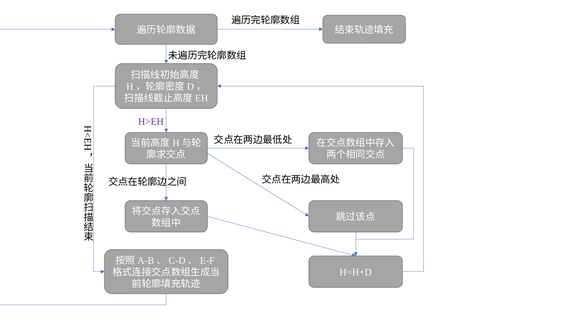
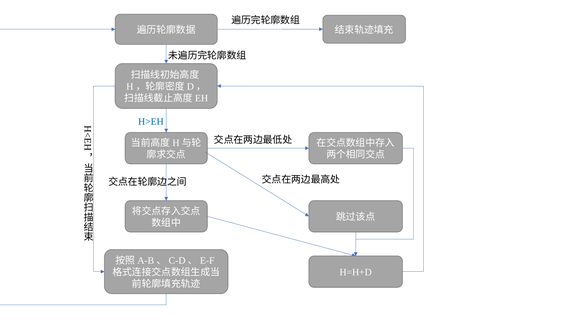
H>EH colour: purple -> blue (151, 122)
